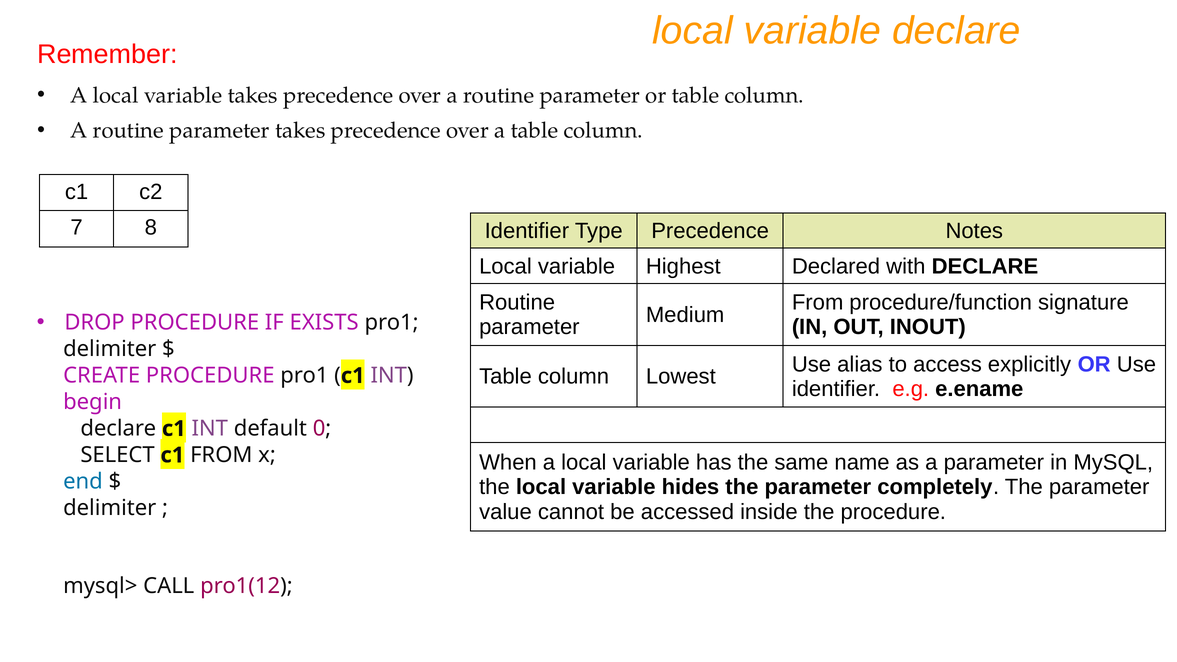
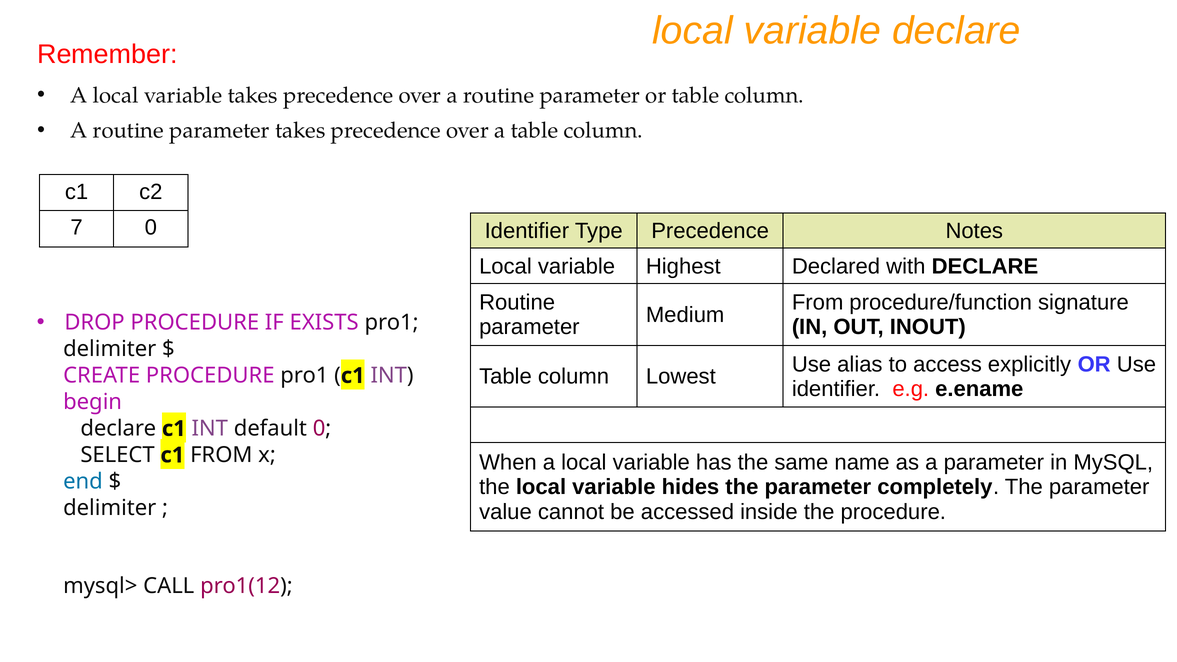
7 8: 8 -> 0 (151, 228)
